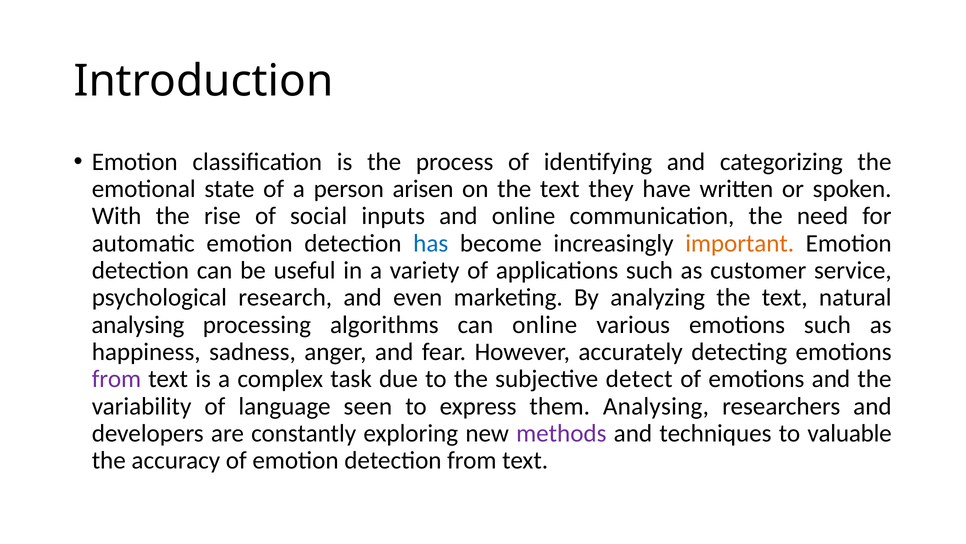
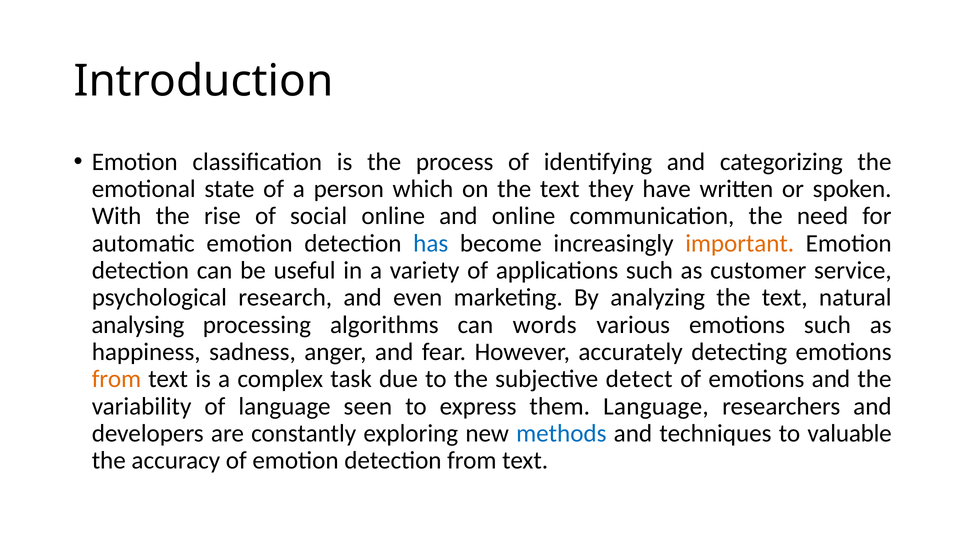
arisen: arisen -> which (423, 189)
social inputs: inputs -> online (393, 216)
can online: online -> words (545, 324)
from colour: purple -> orange (116, 379)
them Analysing: Analysing -> Language (656, 406)
methods colour: purple -> blue (561, 433)
